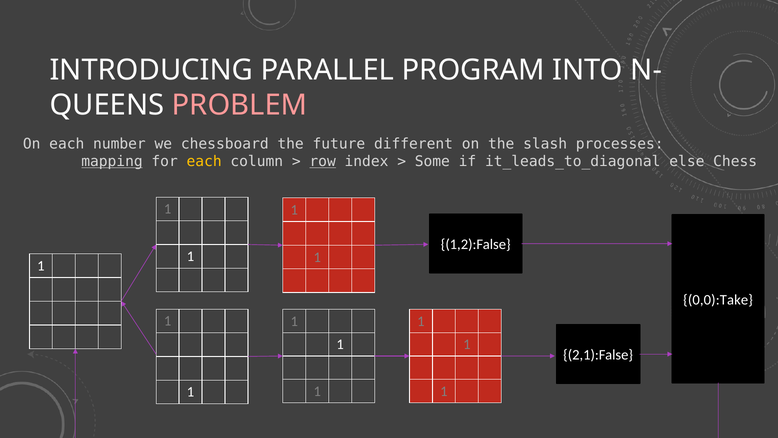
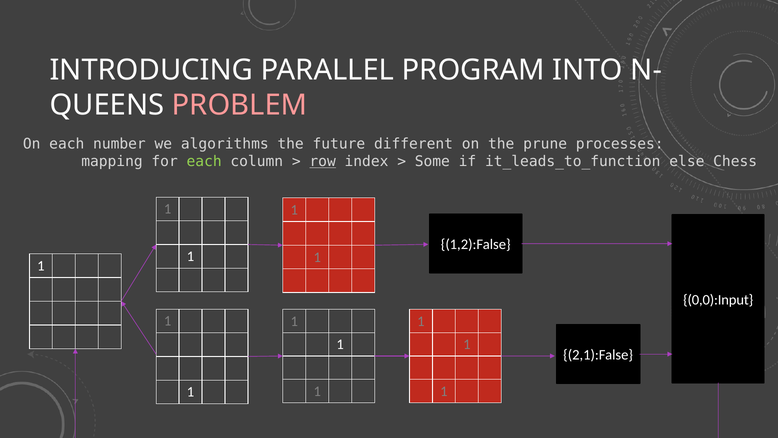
chessboard: chessboard -> algorithms (225, 144)
slash: slash -> prune (545, 144)
mapping underline: present -> none (112, 161)
each colour: yellow -> light green (204, 161)
it_leads_to_diagonal: it_leads_to_diagonal -> it_leads_to_function (573, 161)
0,0):Take: 0,0):Take -> 0,0):Input (718, 300)
